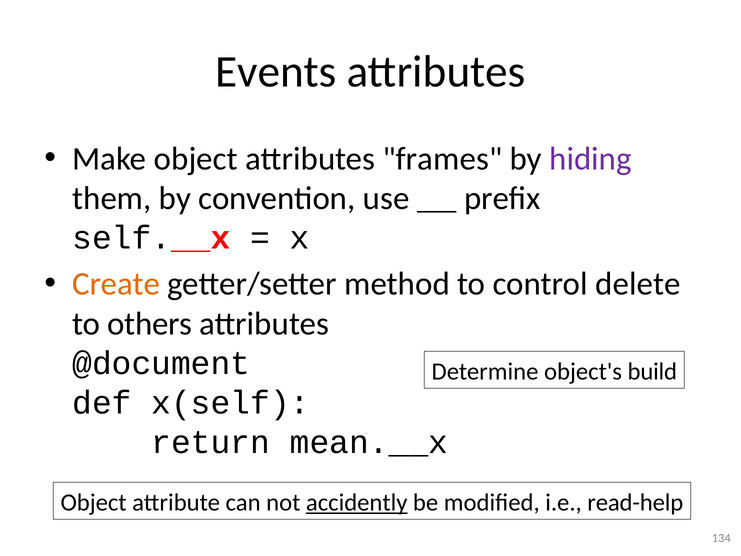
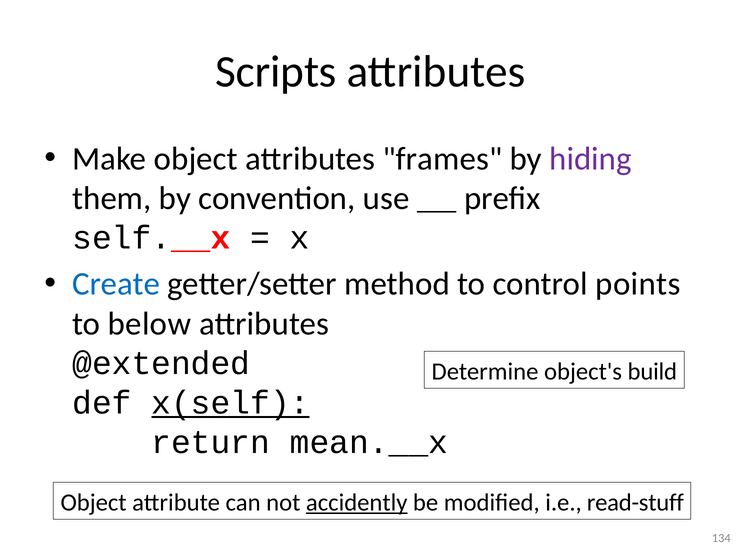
Events: Events -> Scripts (276, 72)
Create colour: orange -> blue (116, 284)
delete: delete -> points (638, 284)
others: others -> below (149, 323)
@document: @document -> @extended (161, 363)
x(self underline: none -> present (230, 403)
read-help: read-help -> read-stuff (635, 502)
